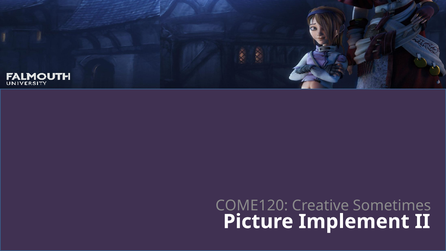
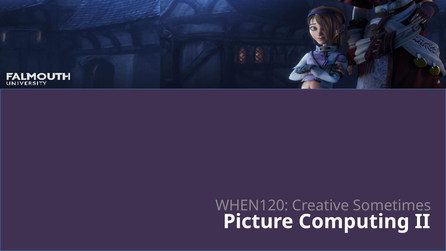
COME120: COME120 -> WHEN120 (252, 206)
Implement: Implement -> Computing (354, 221)
